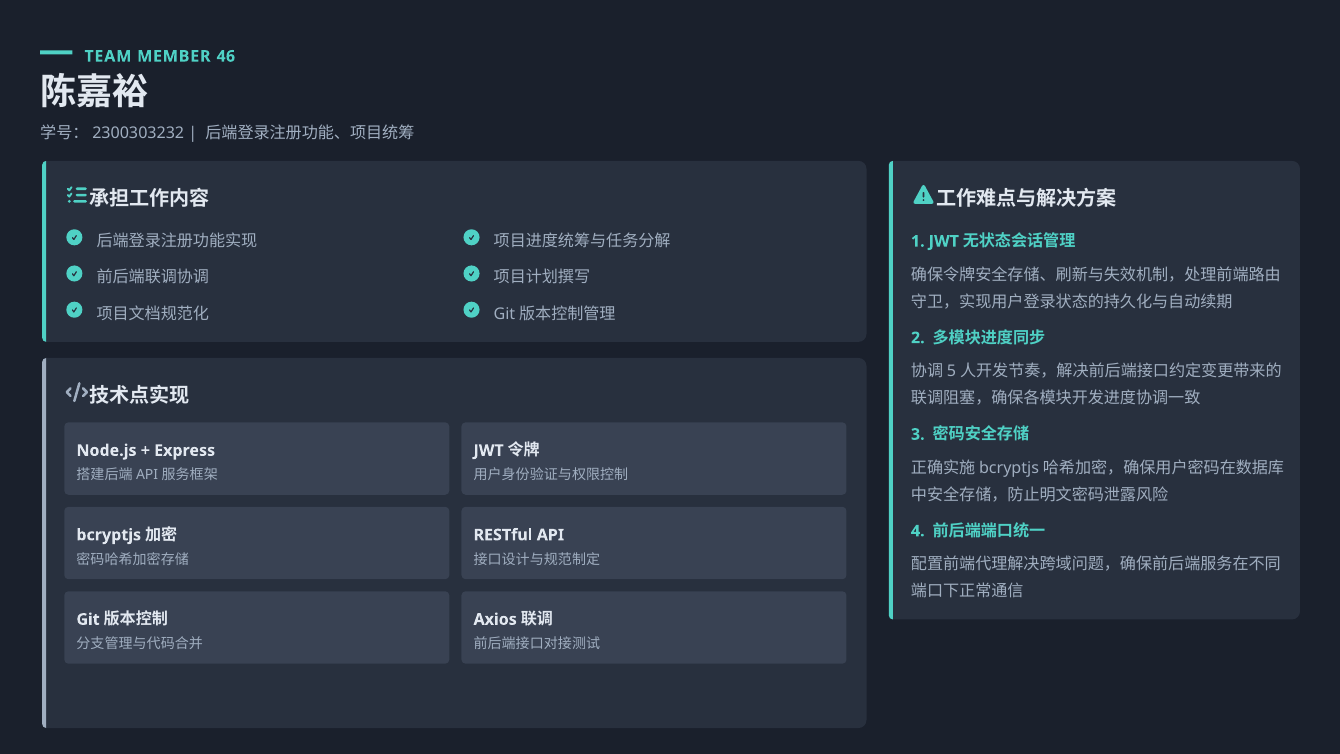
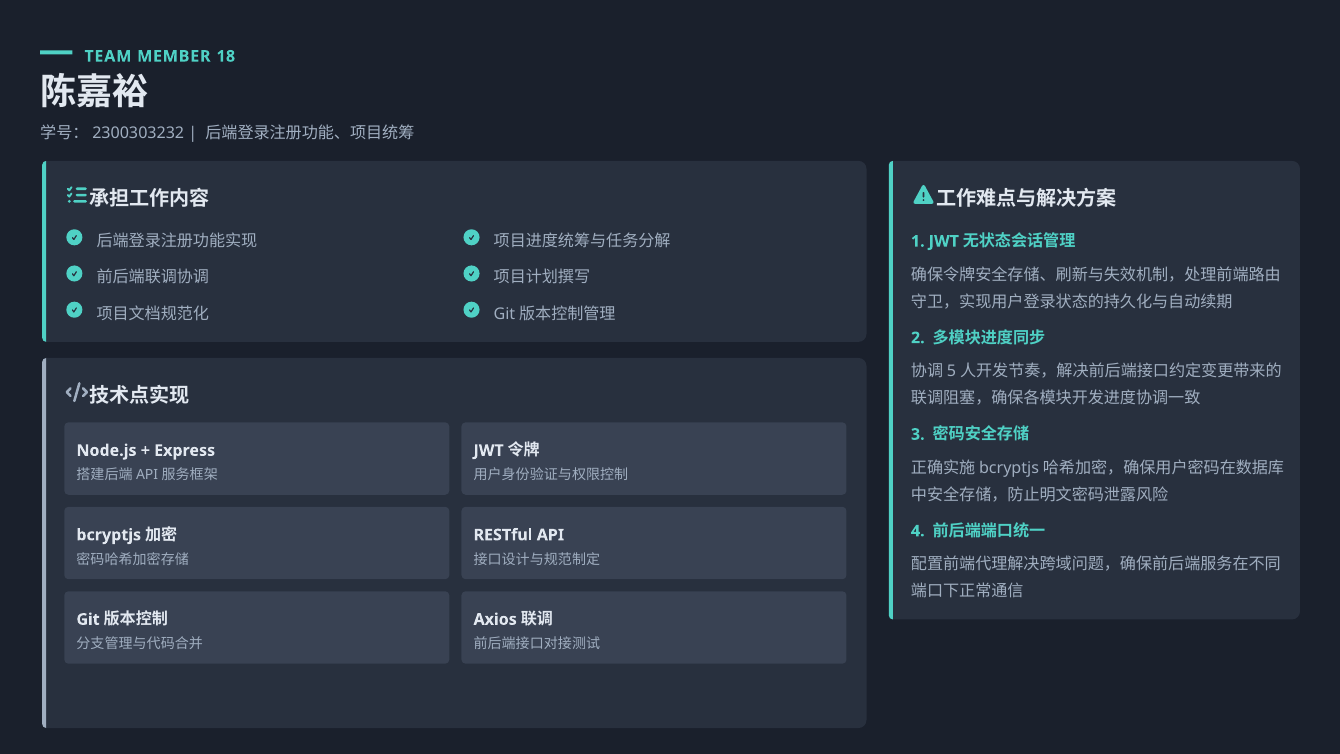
46: 46 -> 18 (226, 56)
